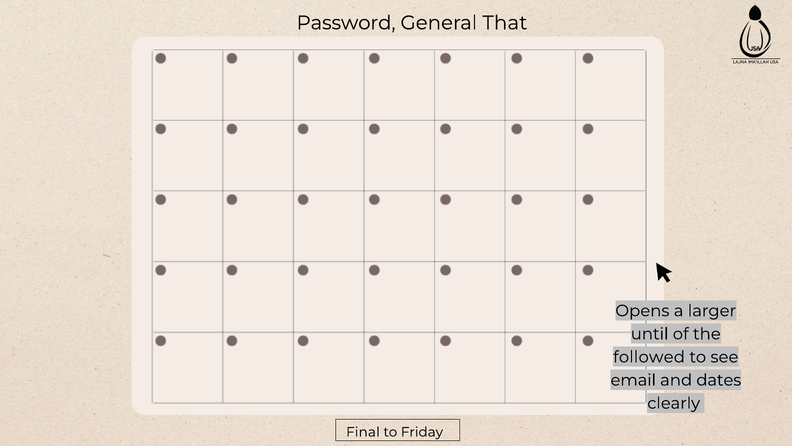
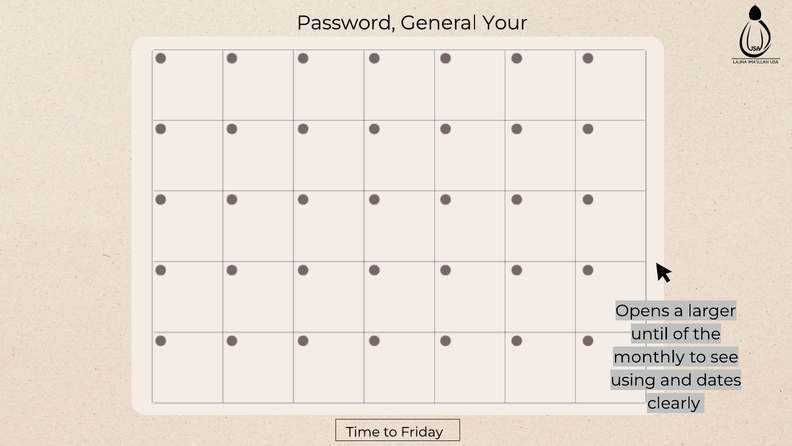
That: That -> Your (505, 23)
followed: followed -> monthly (649, 357)
email: email -> using (633, 380)
Final: Final -> Time (363, 432)
